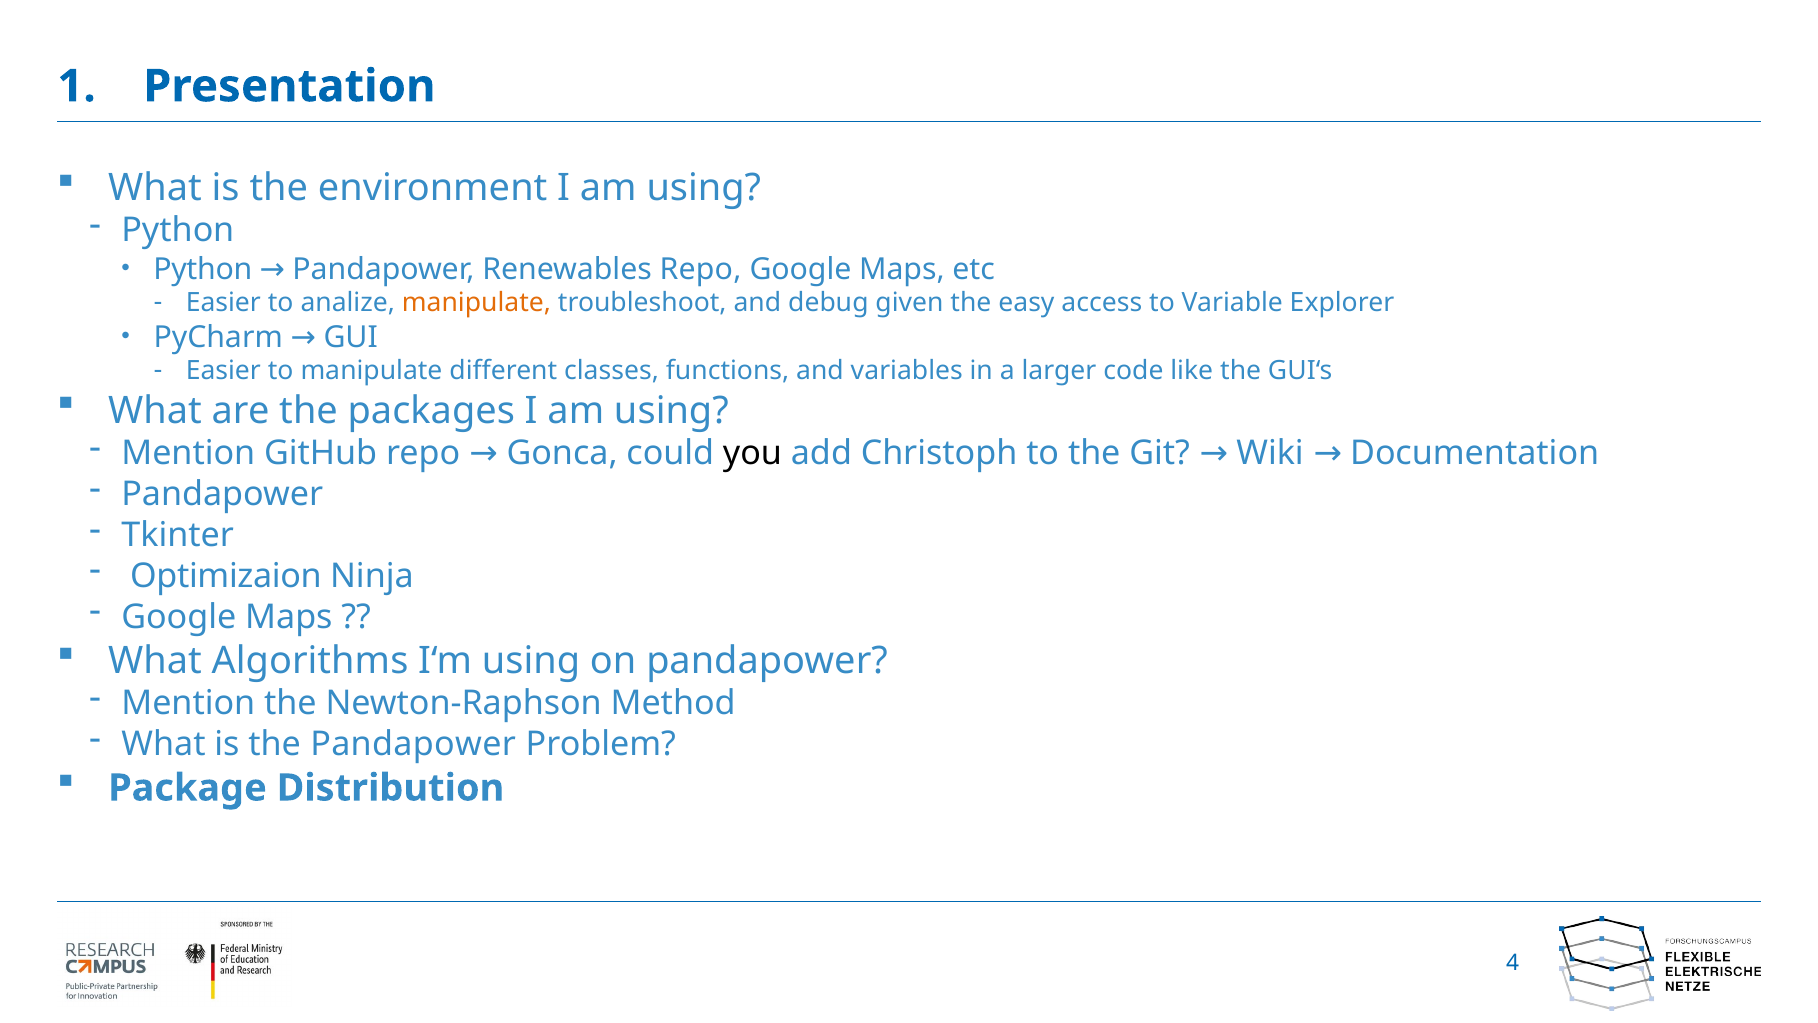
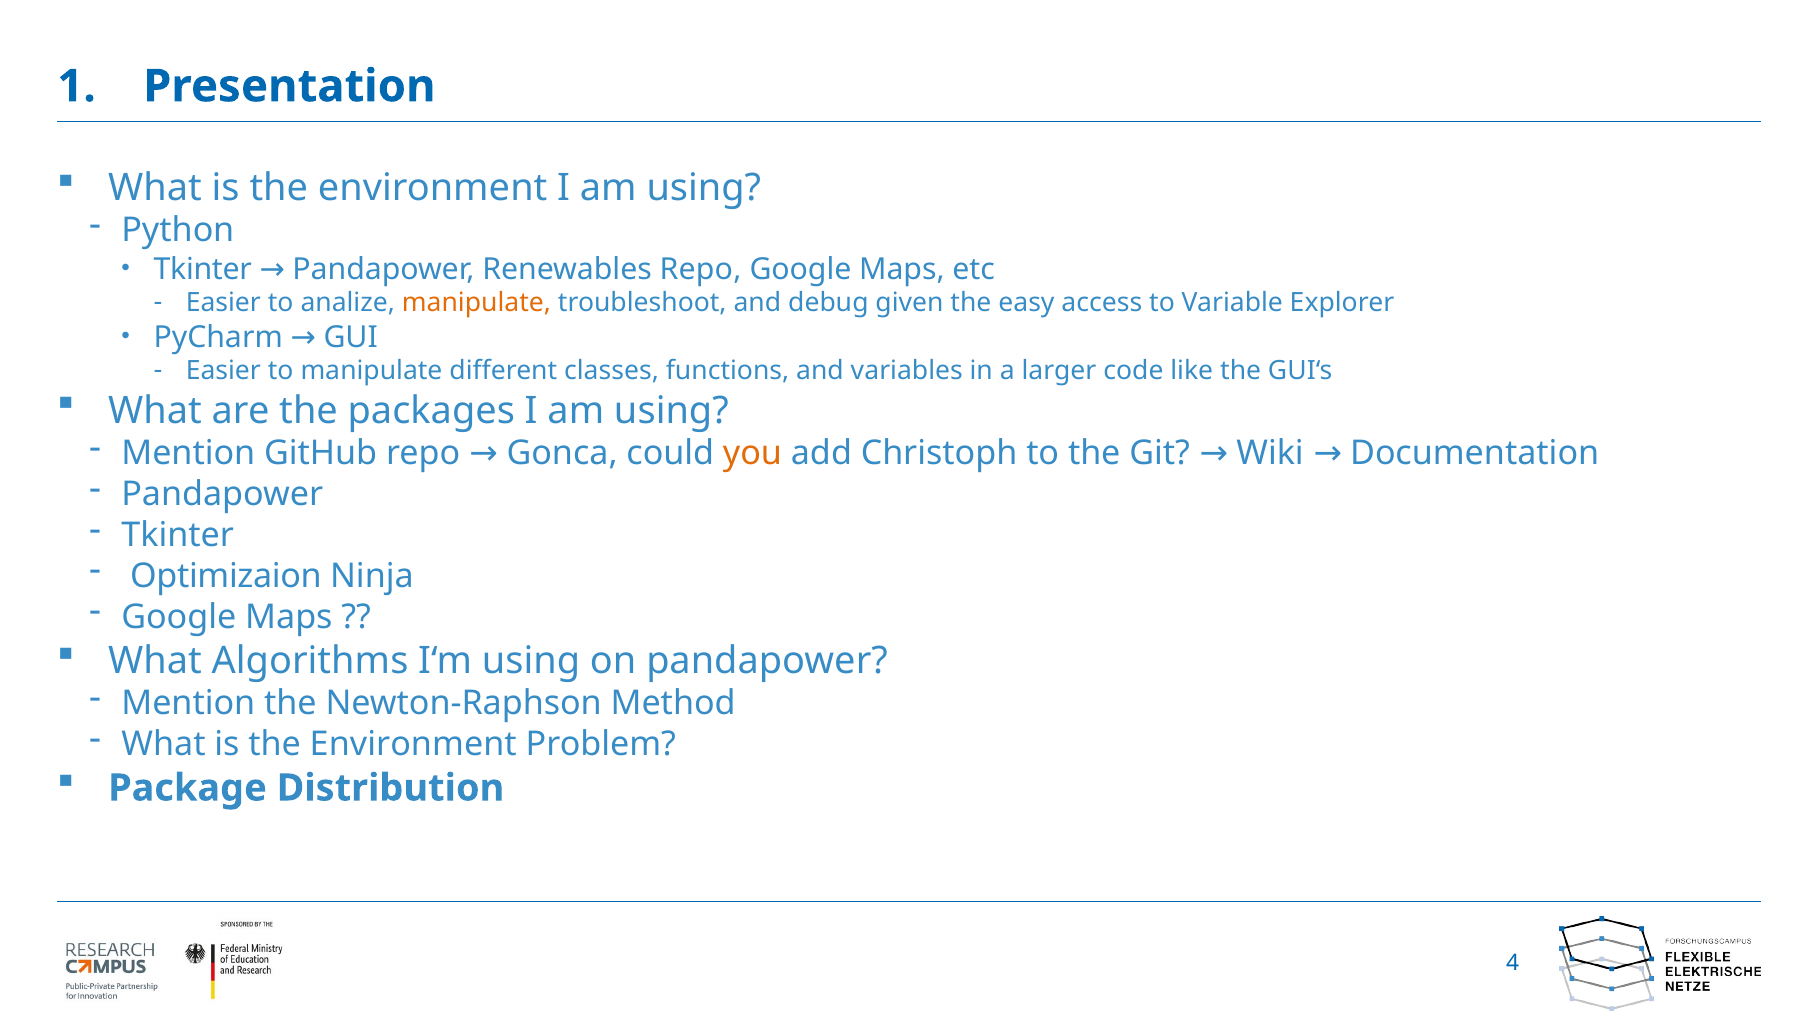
Python: Python -> Tkinter (203, 269)
you colour: black -> orange (752, 453)
Pandapower: Pandapower -> Environment (413, 744)
